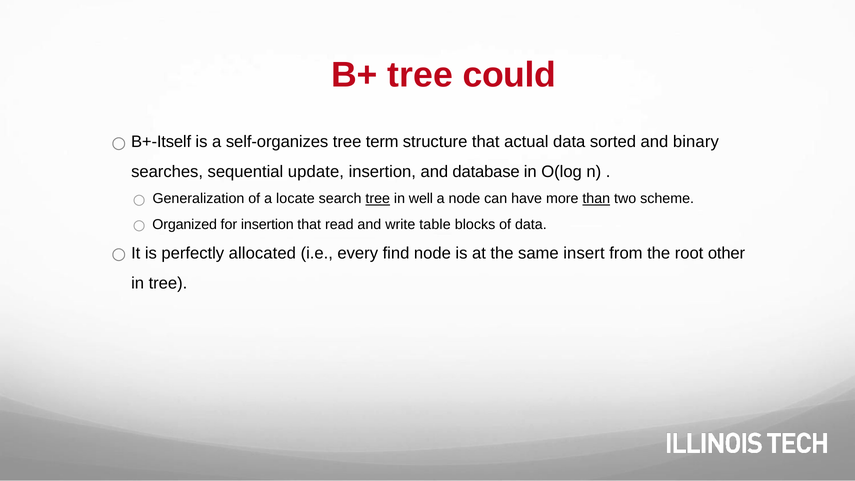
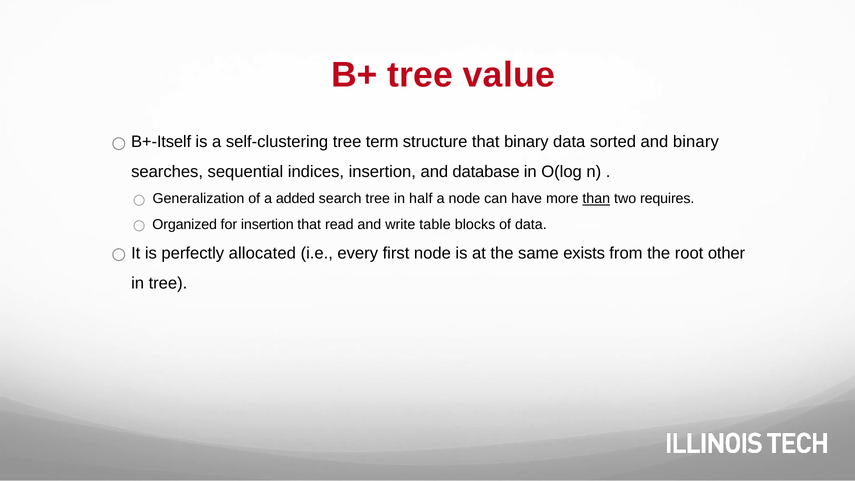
could: could -> value (509, 75)
self-organizes: self-organizes -> self-clustering (277, 142)
that actual: actual -> binary (526, 142)
update: update -> indices (316, 172)
locate: locate -> added (295, 199)
tree underline: present -> none (378, 199)
well: well -> half (421, 199)
scheme: scheme -> requires (667, 199)
find: find -> first (396, 253)
insert: insert -> exists (584, 253)
